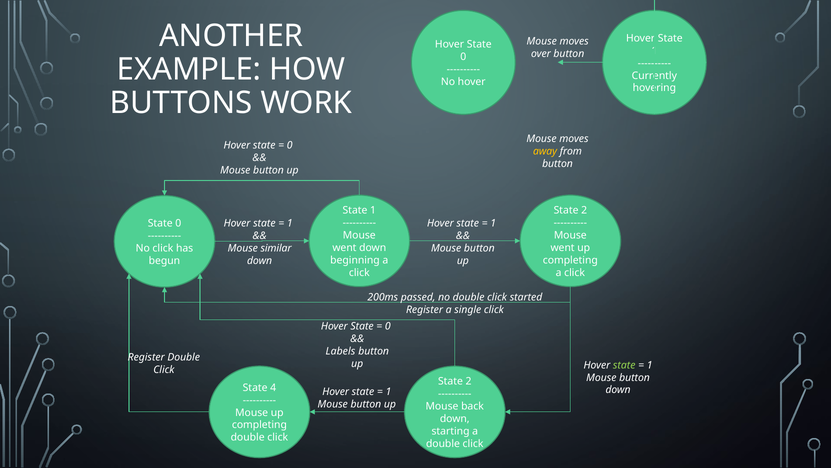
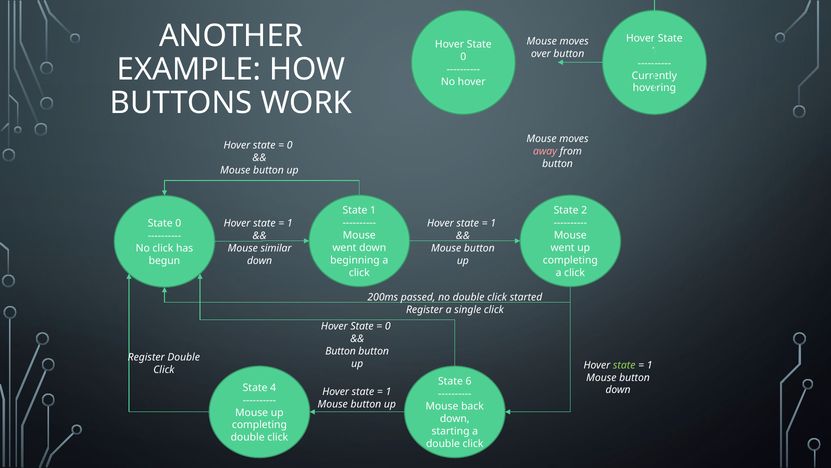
away colour: yellow -> pink (545, 151)
Labels: Labels -> Button (341, 351)
2: 2 -> 6 (469, 381)
